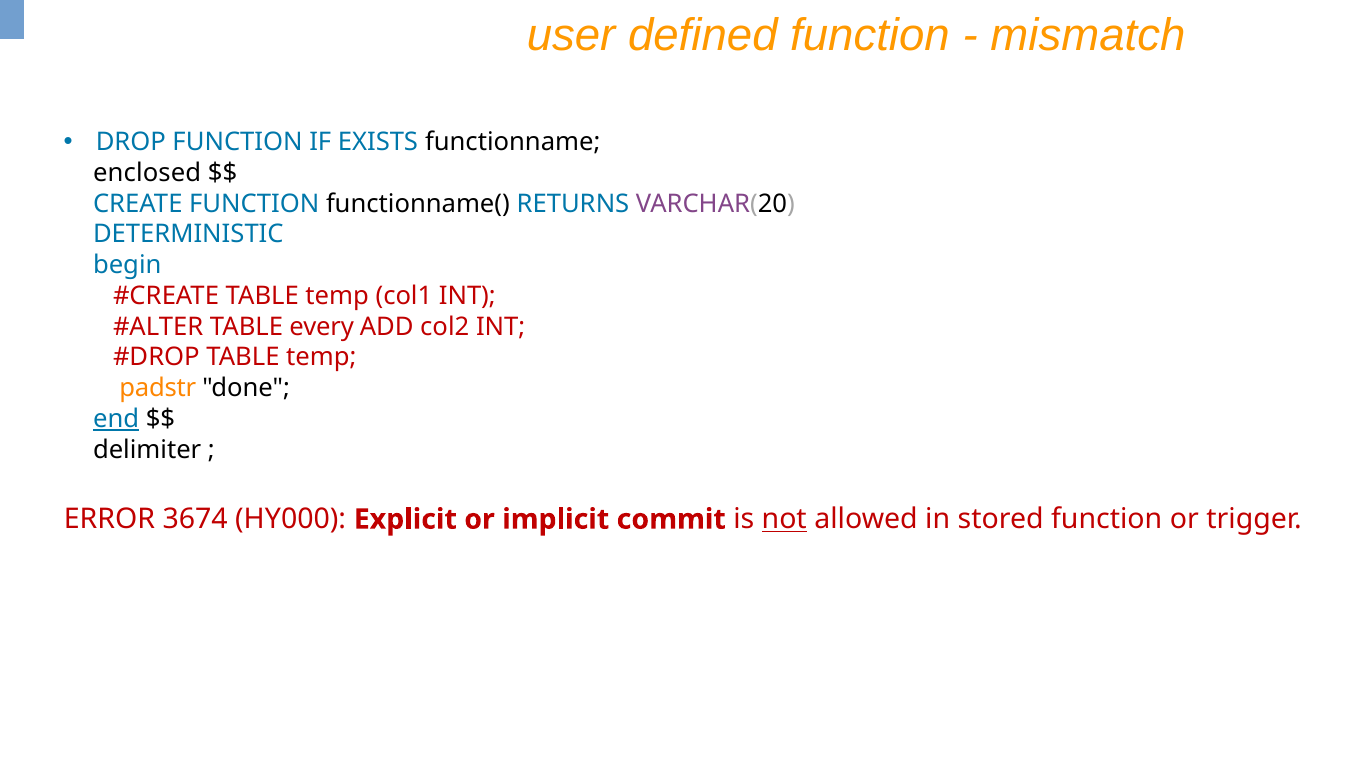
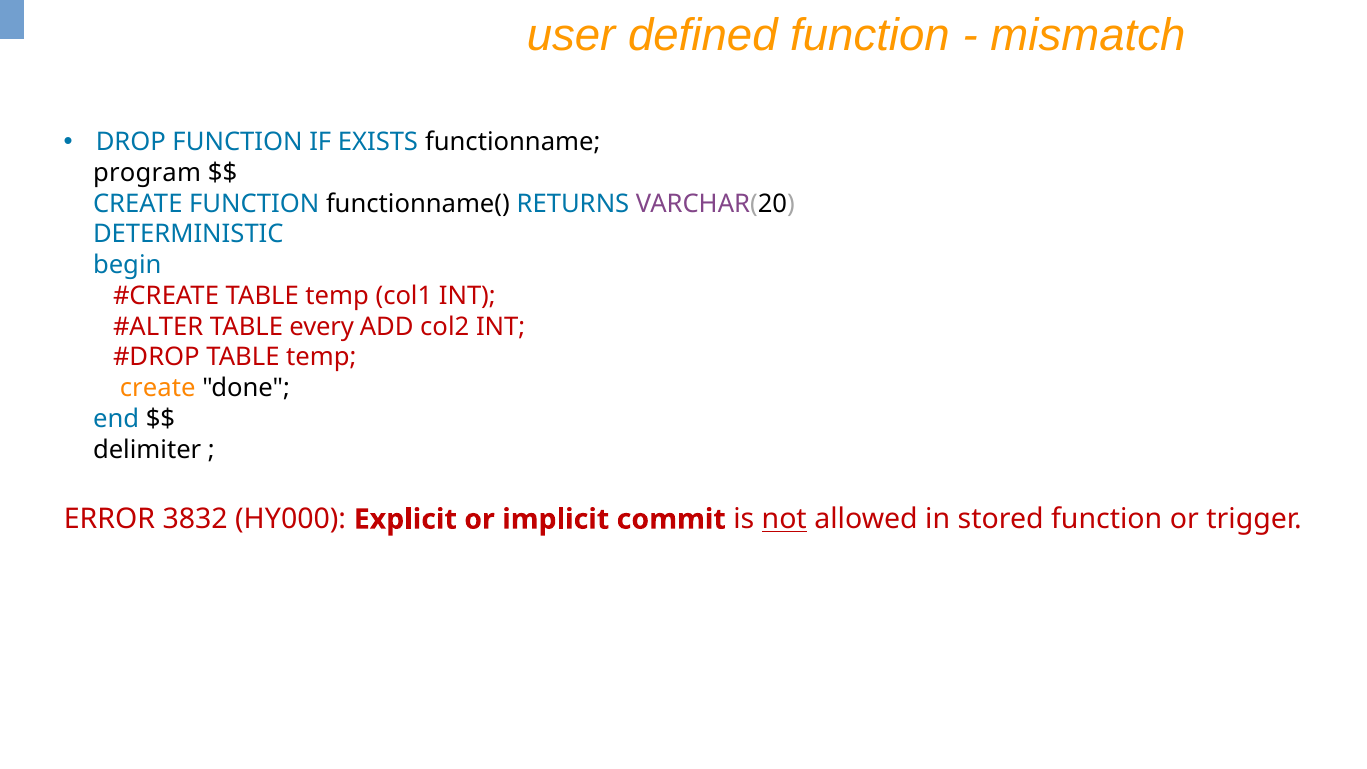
enclosed: enclosed -> program (147, 173)
padstr: padstr -> create (158, 388)
end underline: present -> none (116, 419)
3674: 3674 -> 3832 (195, 519)
